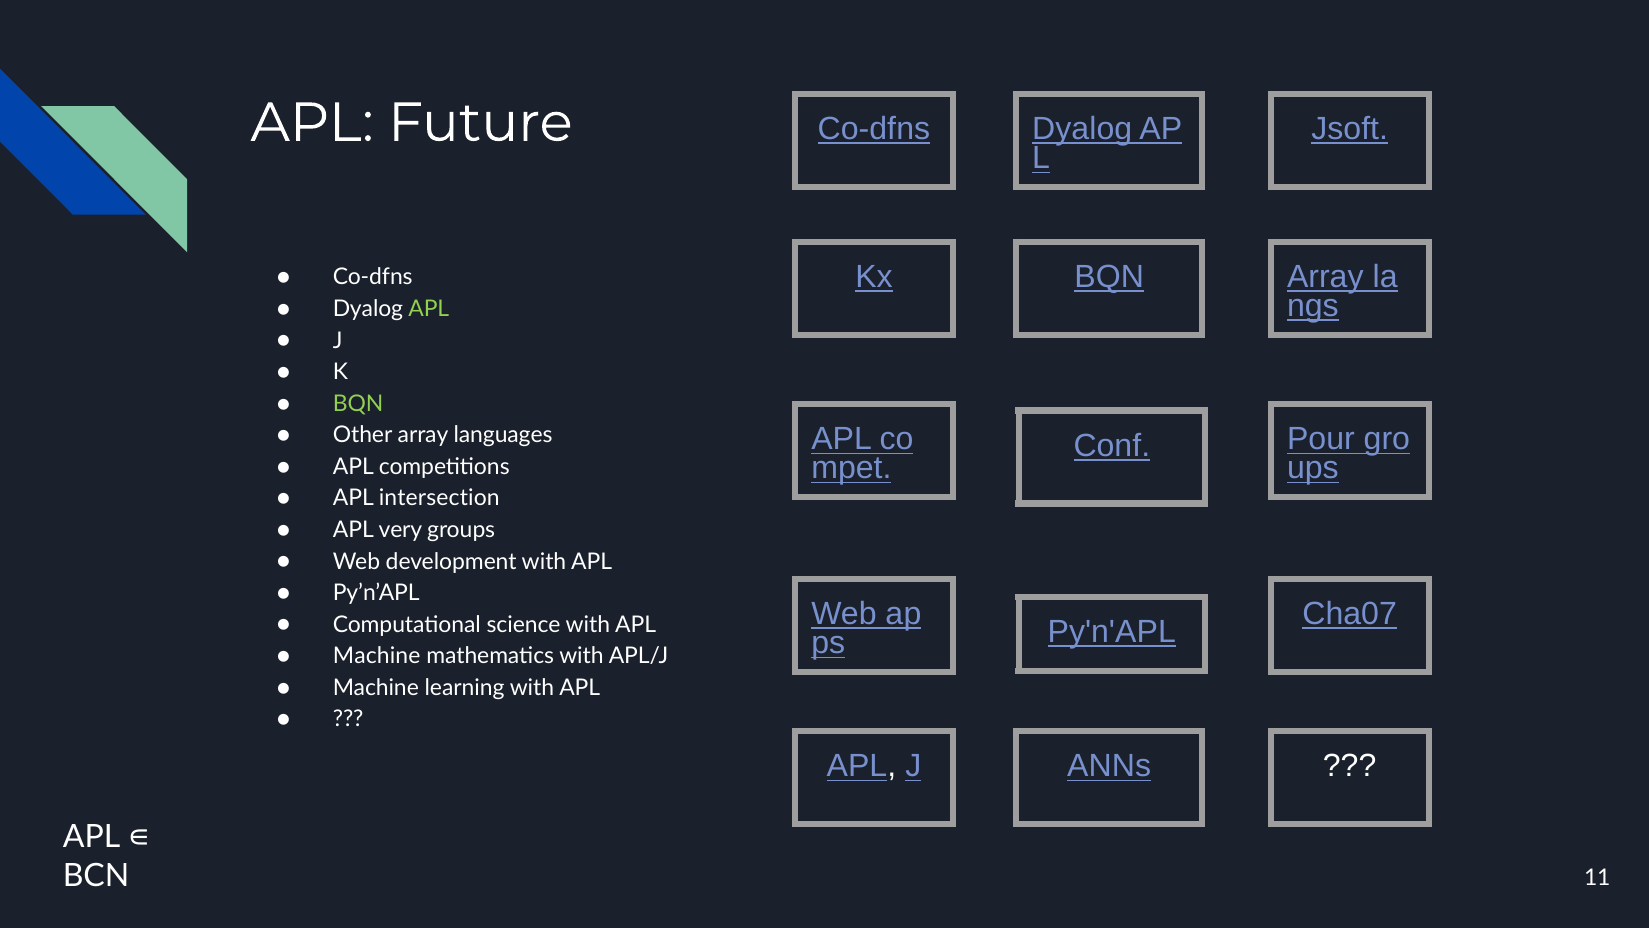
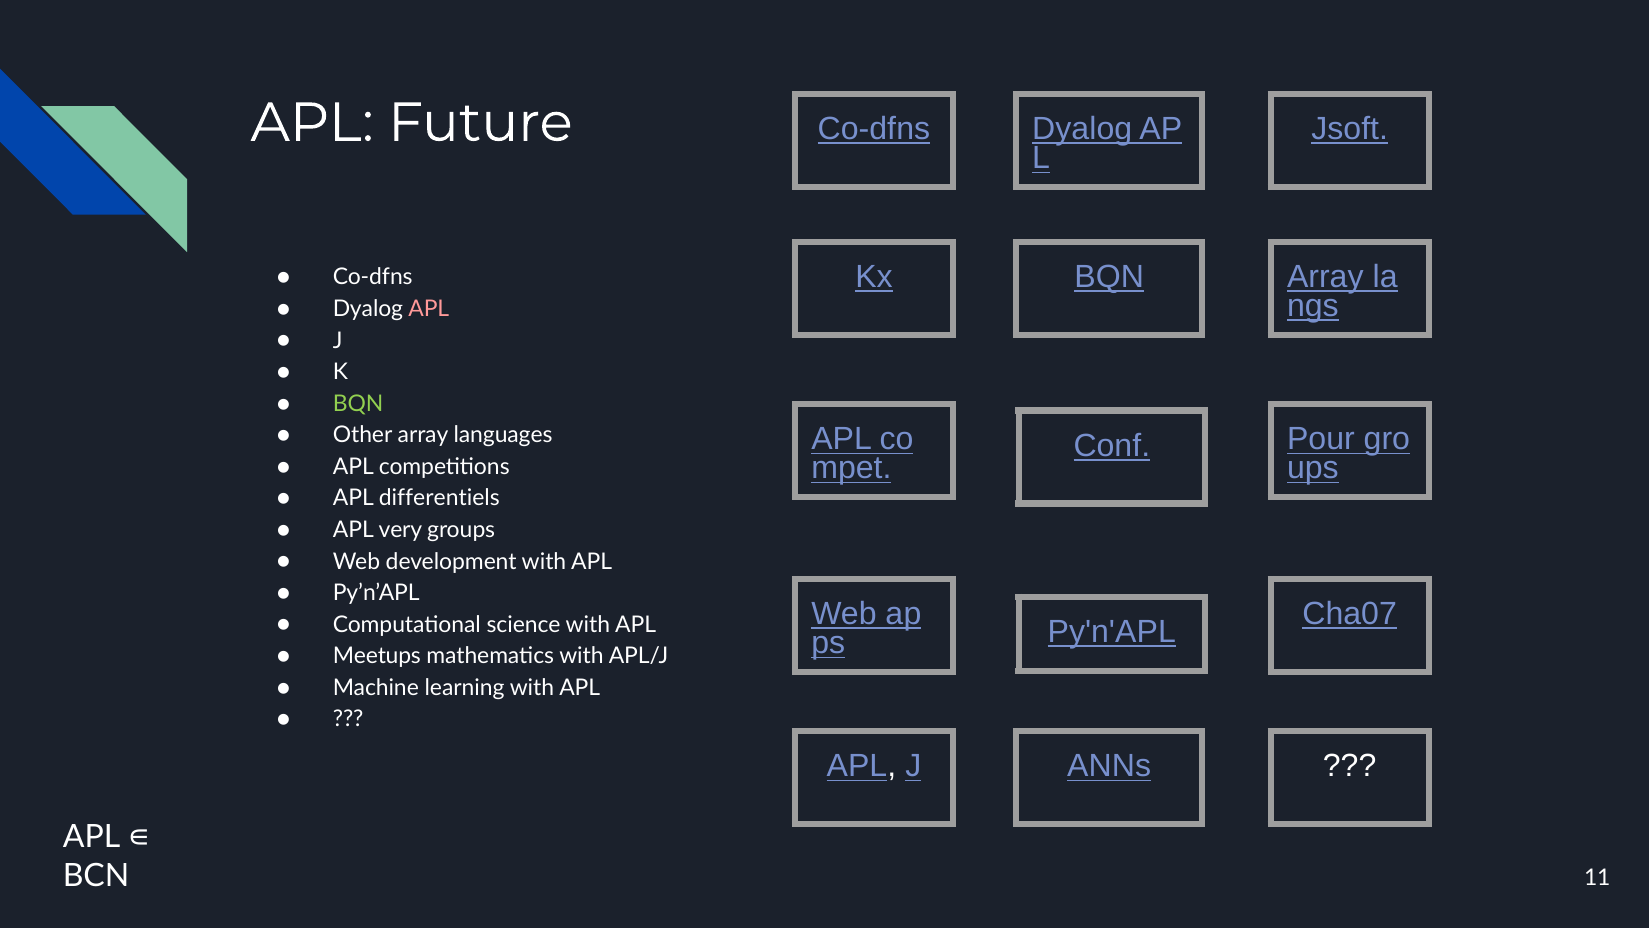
APL colour: light green -> pink (429, 309)
intersection: intersection -> differentiels (439, 498)
Machine: Machine -> Meetups (377, 656)
